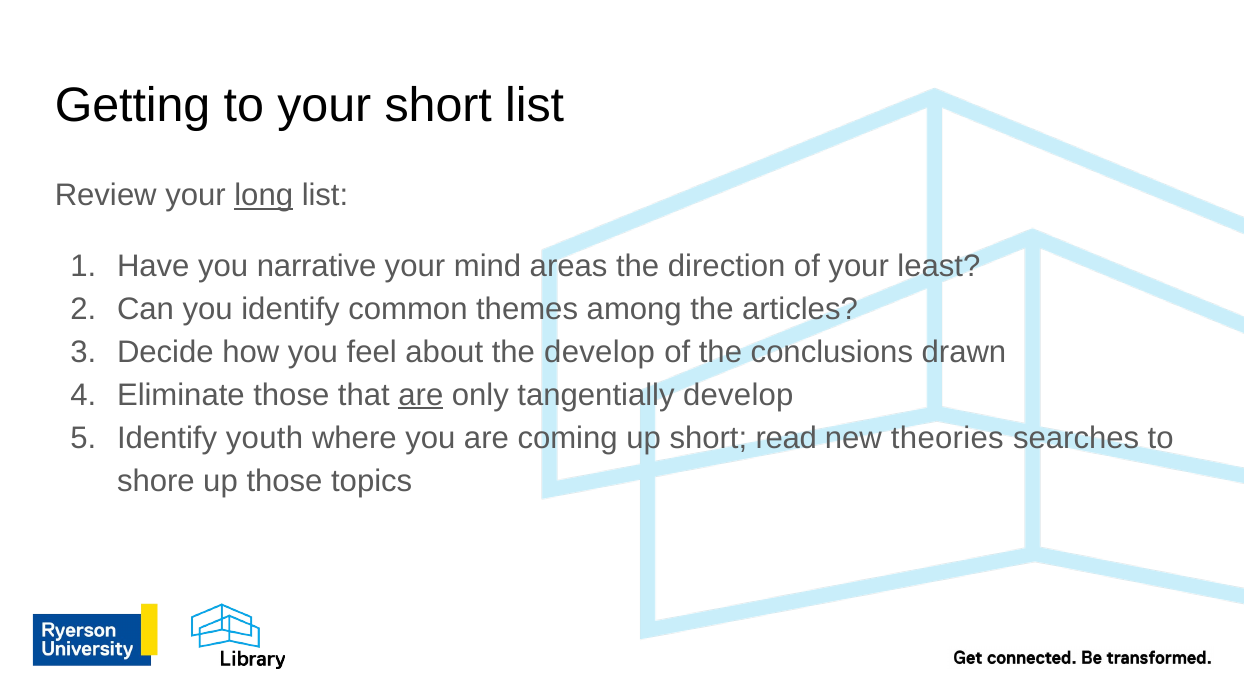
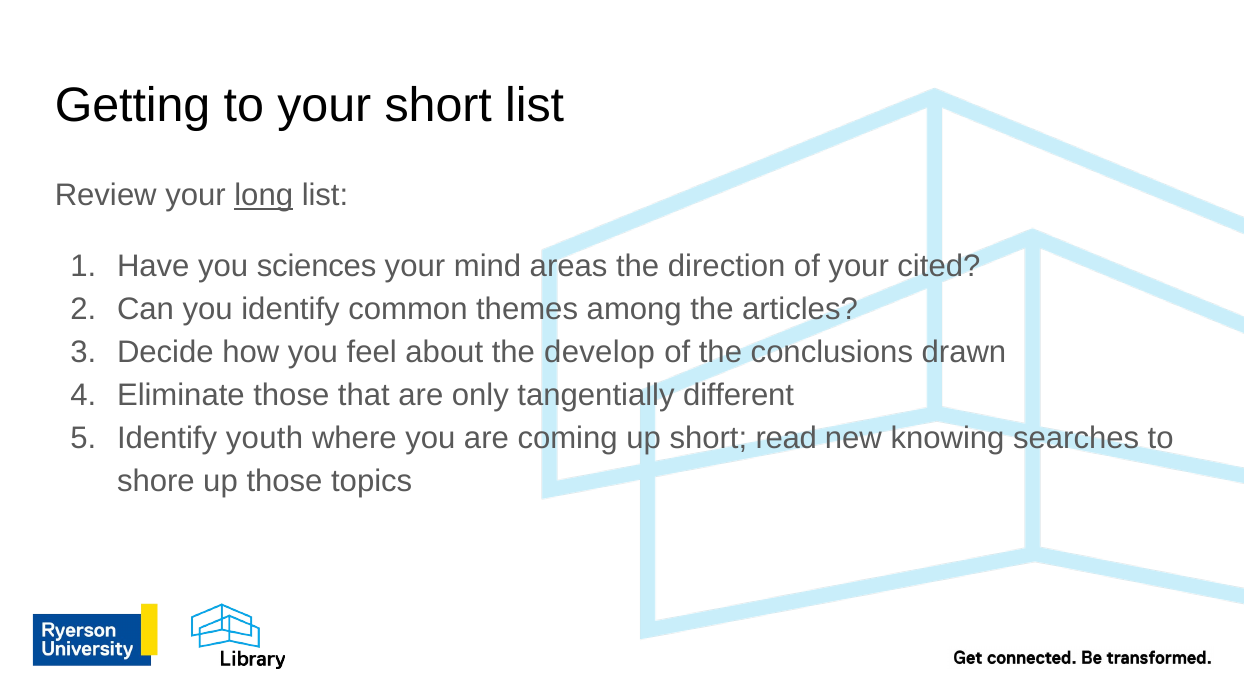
narrative: narrative -> sciences (317, 266)
least: least -> cited (939, 266)
are underline: present -> none (421, 395)
tangentially develop: develop -> different (739, 395)
theories: theories -> knowing (948, 438)
